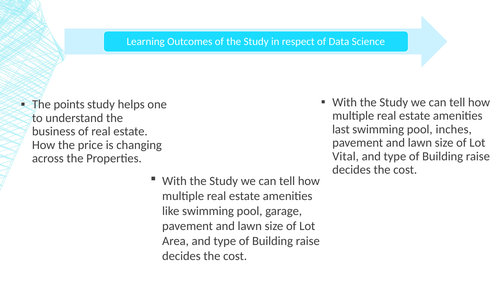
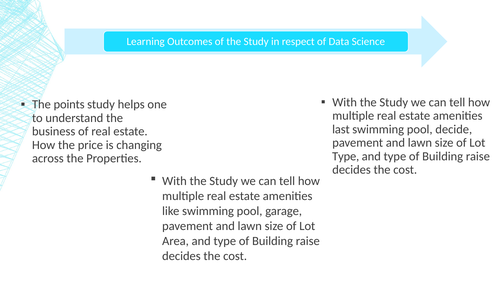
inches: inches -> decide (454, 129)
Vital: Vital -> Type (346, 156)
